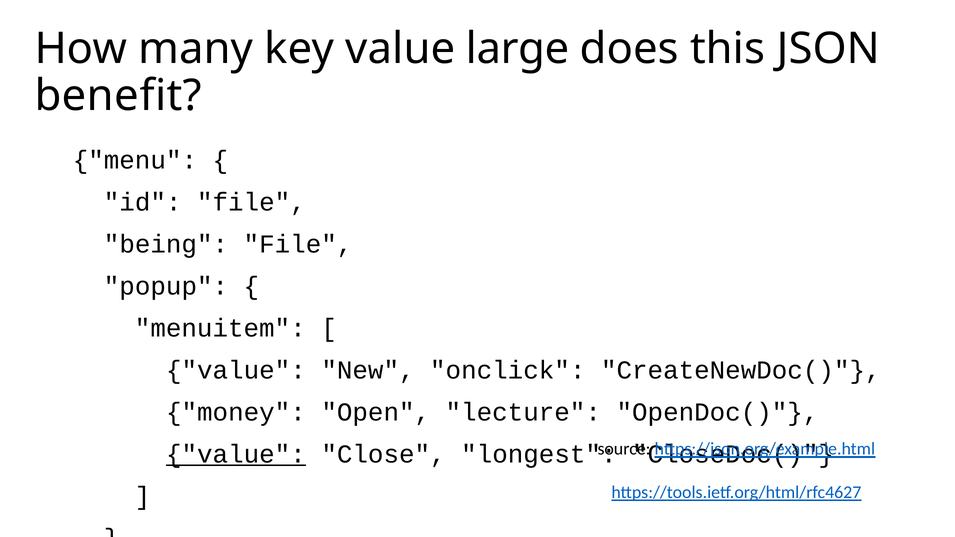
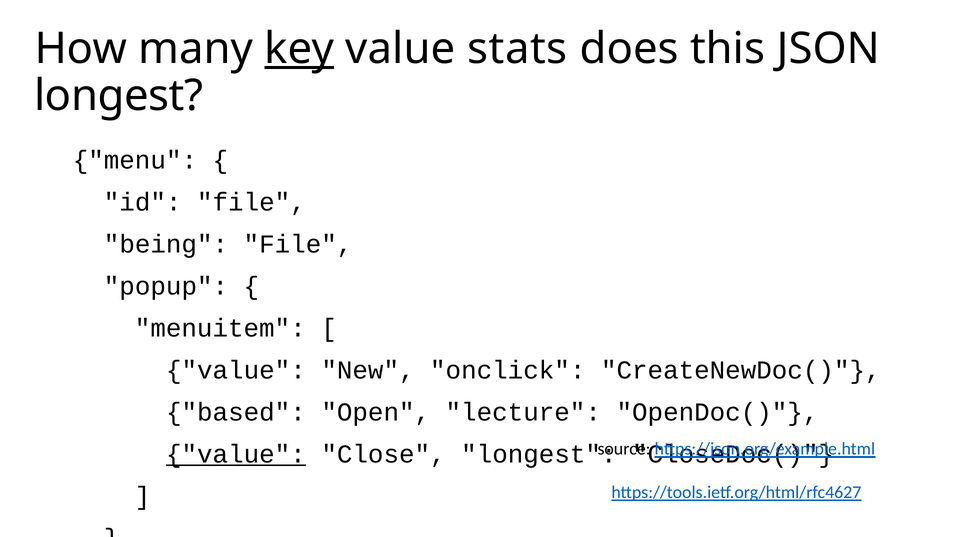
key underline: none -> present (299, 49)
large: large -> stats (517, 49)
benefit: benefit -> longest (119, 96)
money: money -> based (236, 412)
